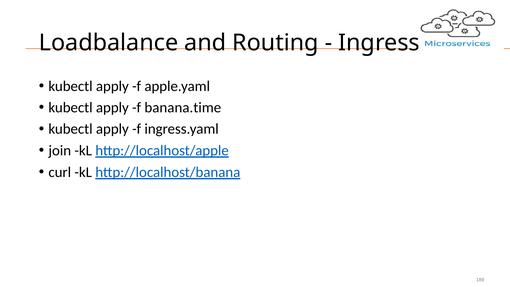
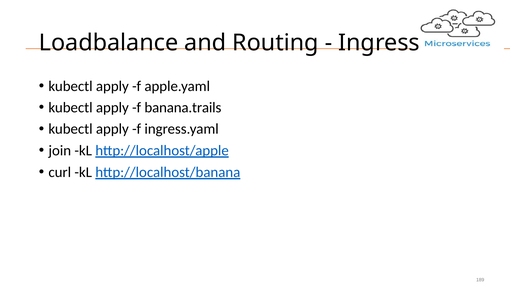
banana.time: banana.time -> banana.trails (183, 108)
